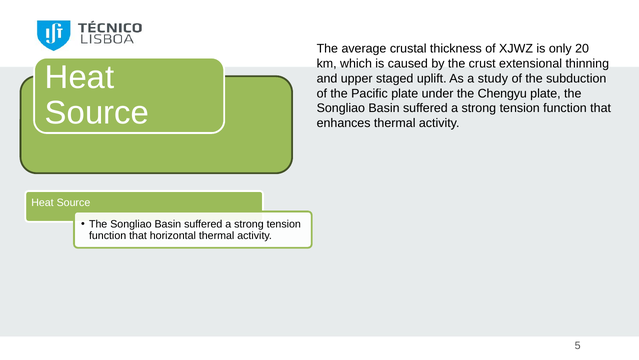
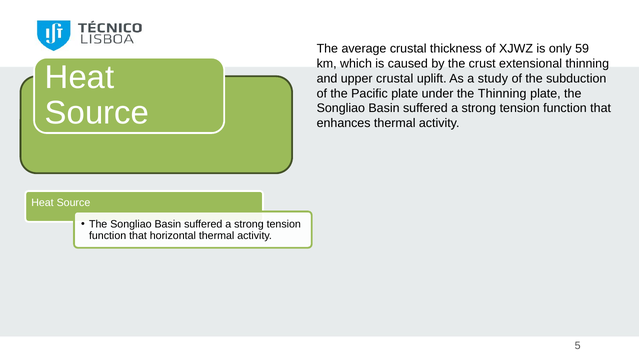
20: 20 -> 59 (582, 49)
upper staged: staged -> crustal (395, 78)
the Chengyu: Chengyu -> Thinning (502, 93)
